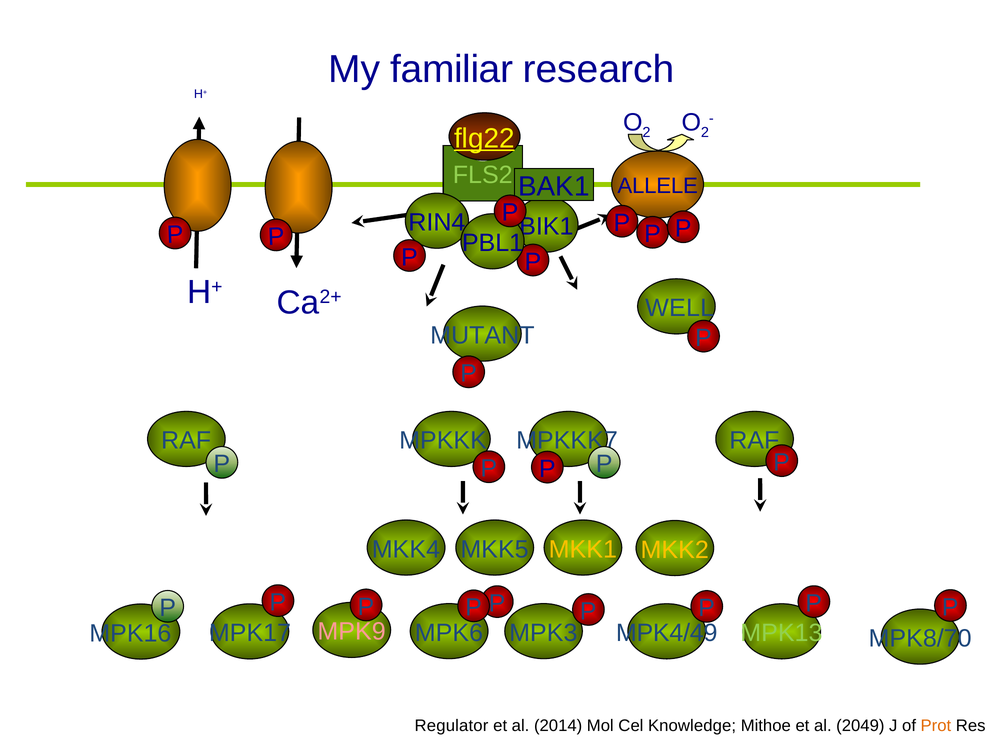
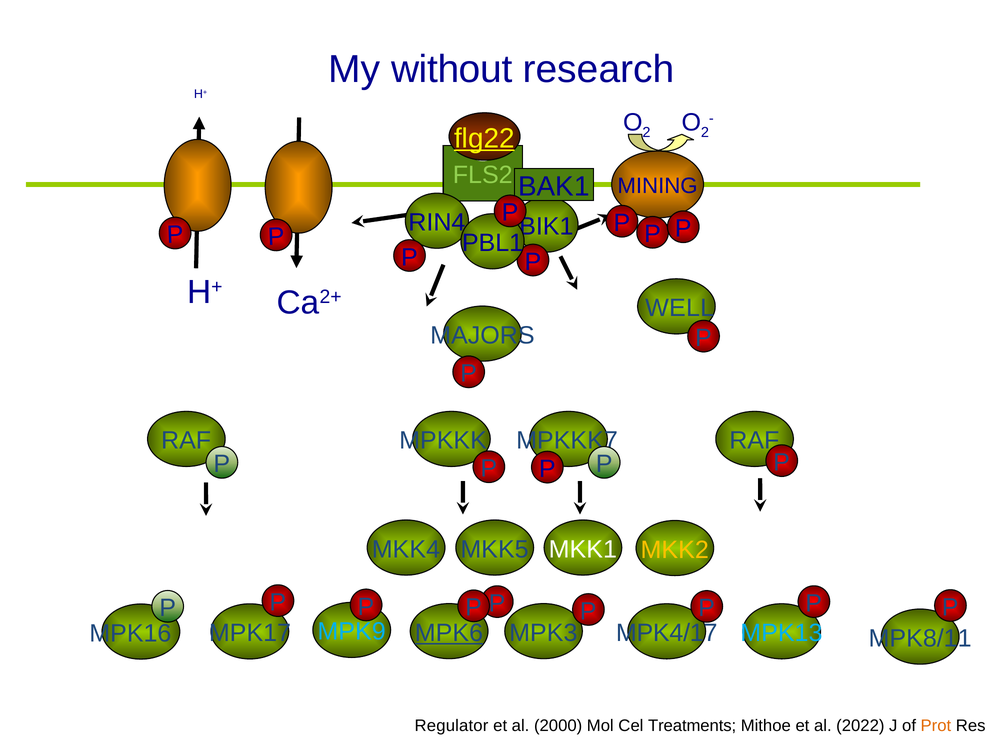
familiar: familiar -> without (452, 69)
ALLELE: ALLELE -> MINING (658, 186)
MUTANT: MUTANT -> MAJORS (482, 336)
MKK1 colour: yellow -> white (583, 549)
MPK9 colour: pink -> light blue (352, 632)
MPK6 underline: none -> present (449, 633)
MPK13 colour: light green -> light blue (781, 633)
MPK4/49: MPK4/49 -> MPK4/17 (667, 633)
MPK8/70: MPK8/70 -> MPK8/11 (920, 639)
2014: 2014 -> 2000 (558, 726)
Knowledge: Knowledge -> Treatments (692, 726)
2049: 2049 -> 2022 (860, 726)
